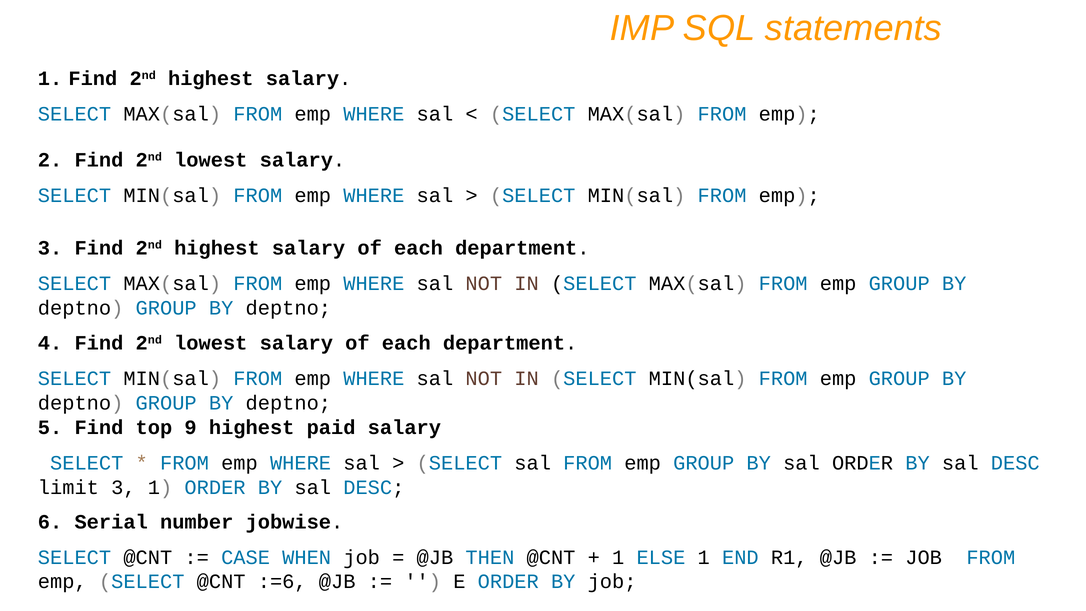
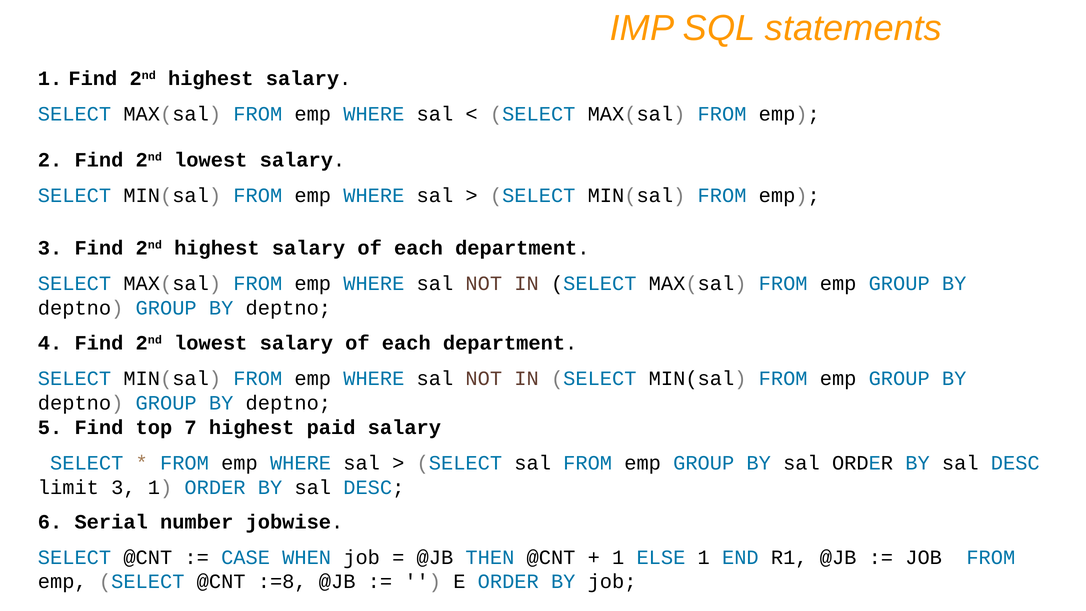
9: 9 -> 7 (191, 428)
:=6: :=6 -> :=8 (282, 582)
